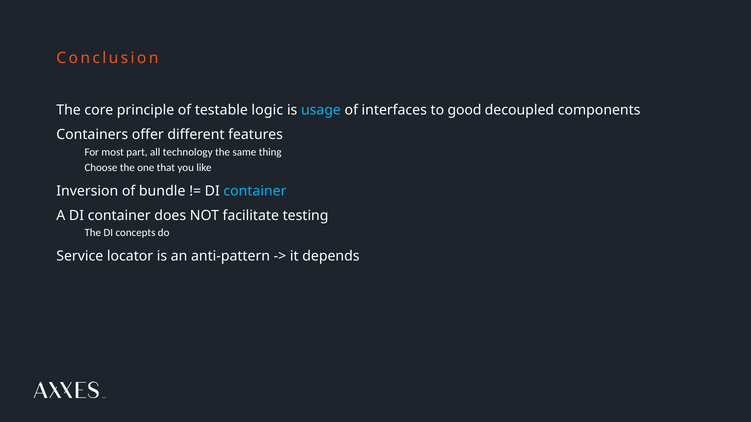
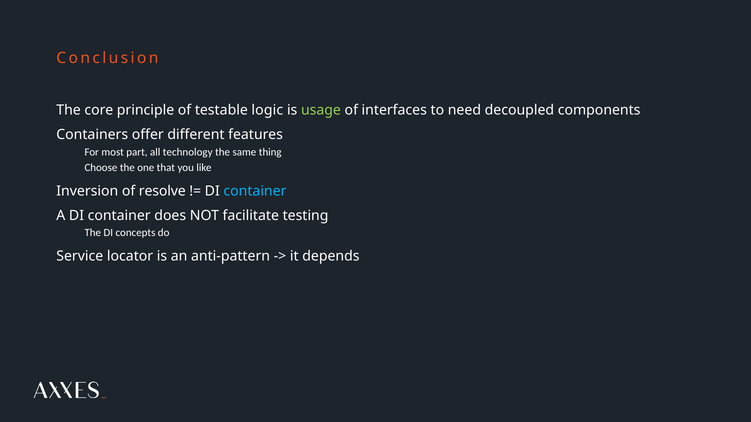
usage colour: light blue -> light green (321, 110)
good: good -> need (464, 110)
bundle: bundle -> resolve (162, 191)
